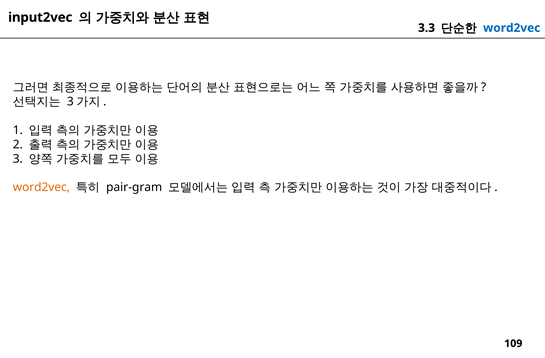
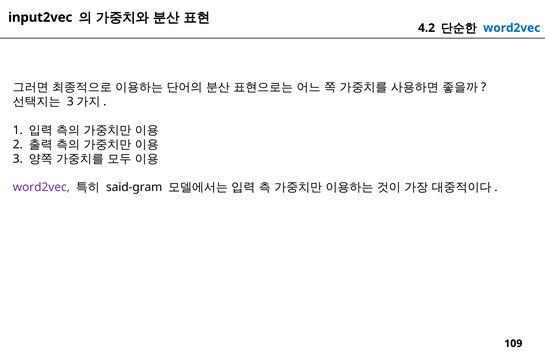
3.3: 3.3 -> 4.2 (427, 28)
word2vec colour: orange -> purple (41, 187)
pair-gram: pair-gram -> said-gram (134, 187)
